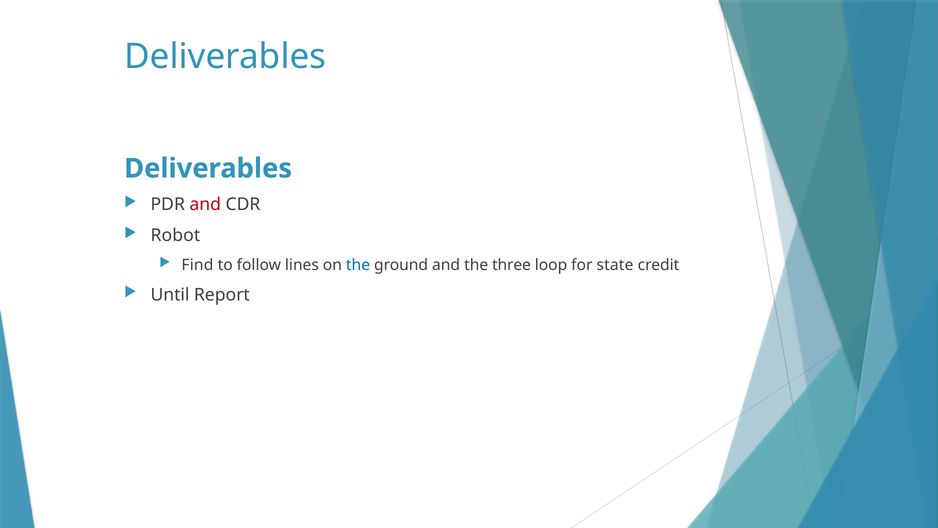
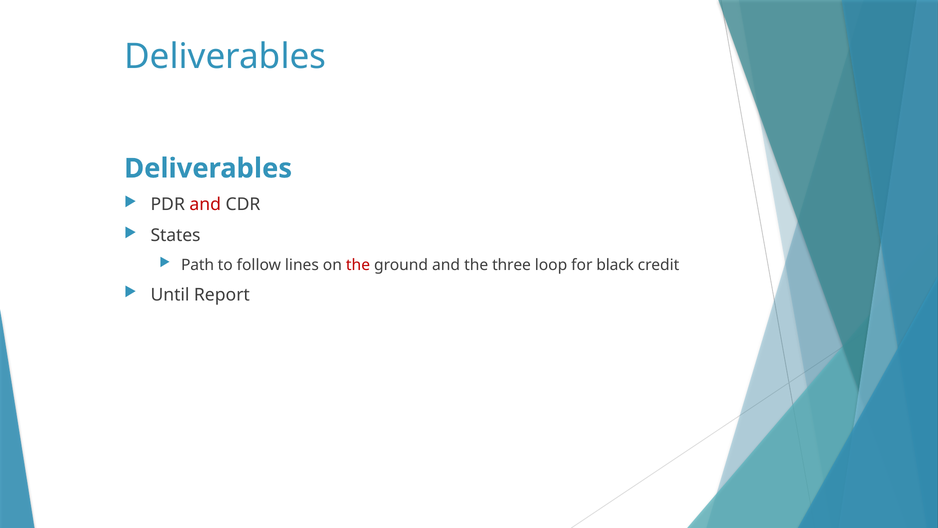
Robot: Robot -> States (176, 235)
Find: Find -> Path (198, 265)
the colour: blue -> red (358, 265)
state: state -> black (615, 265)
